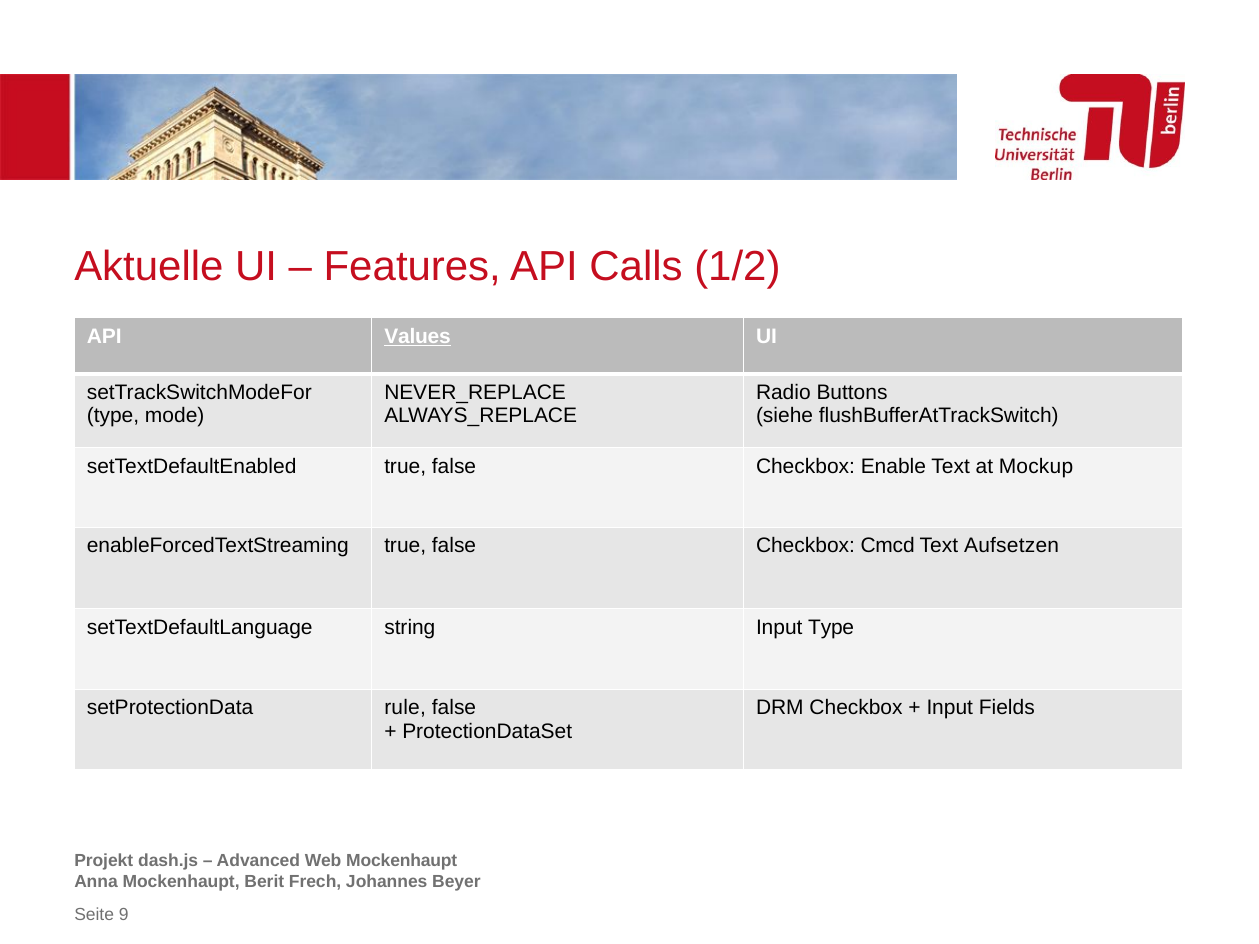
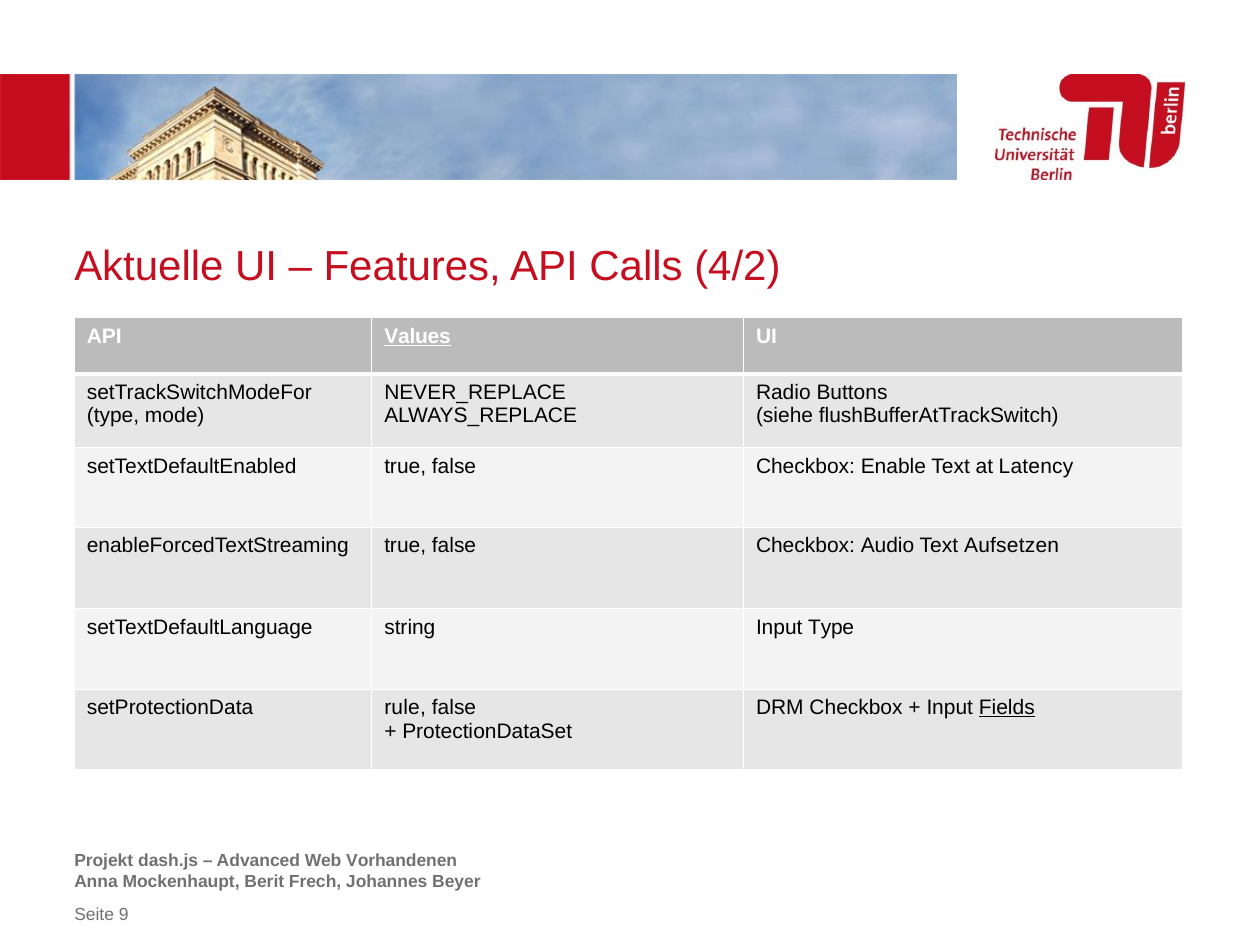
1/2: 1/2 -> 4/2 (737, 267)
Mockup: Mockup -> Latency (1036, 466)
Cmcd: Cmcd -> Audio (888, 546)
Fields underline: none -> present (1007, 708)
Web Mockenhaupt: Mockenhaupt -> Vorhandenen (402, 861)
